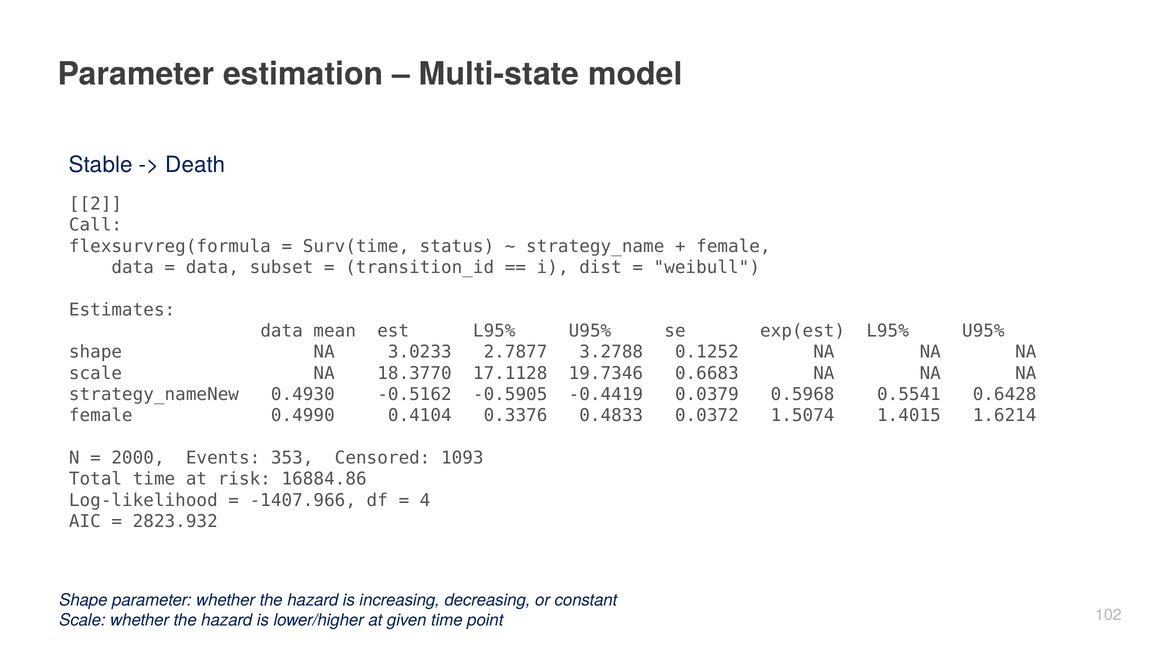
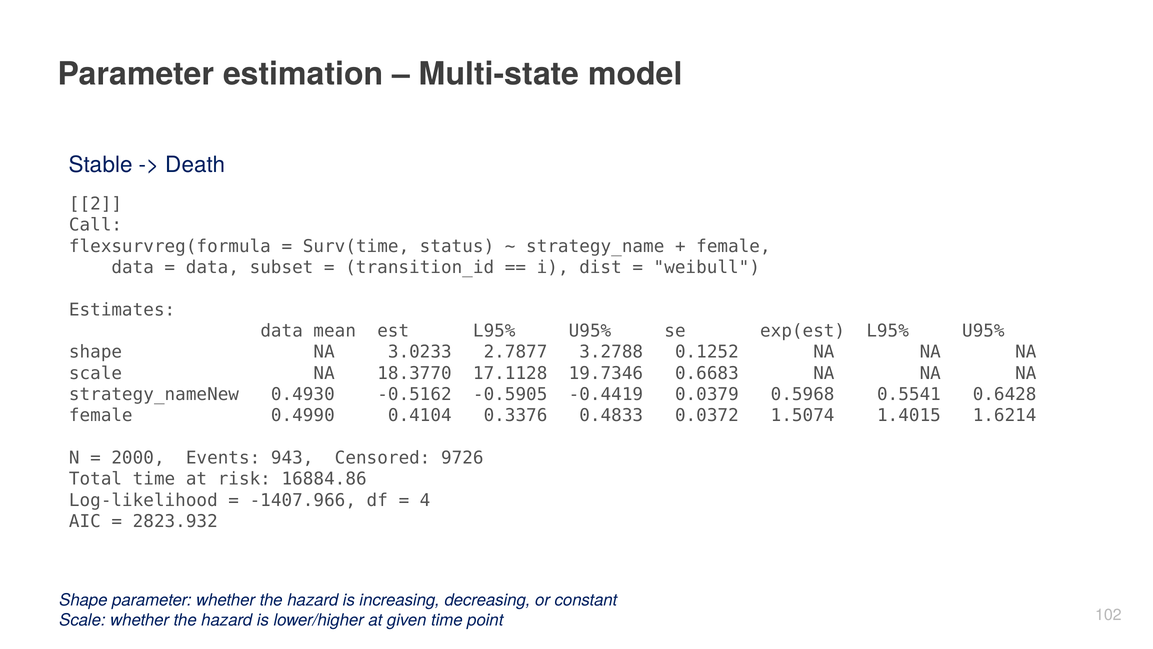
353: 353 -> 943 (292, 458)
1093: 1093 -> 9726 (462, 458)
